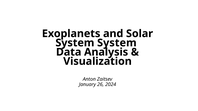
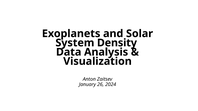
System System: System -> Density (117, 43)
